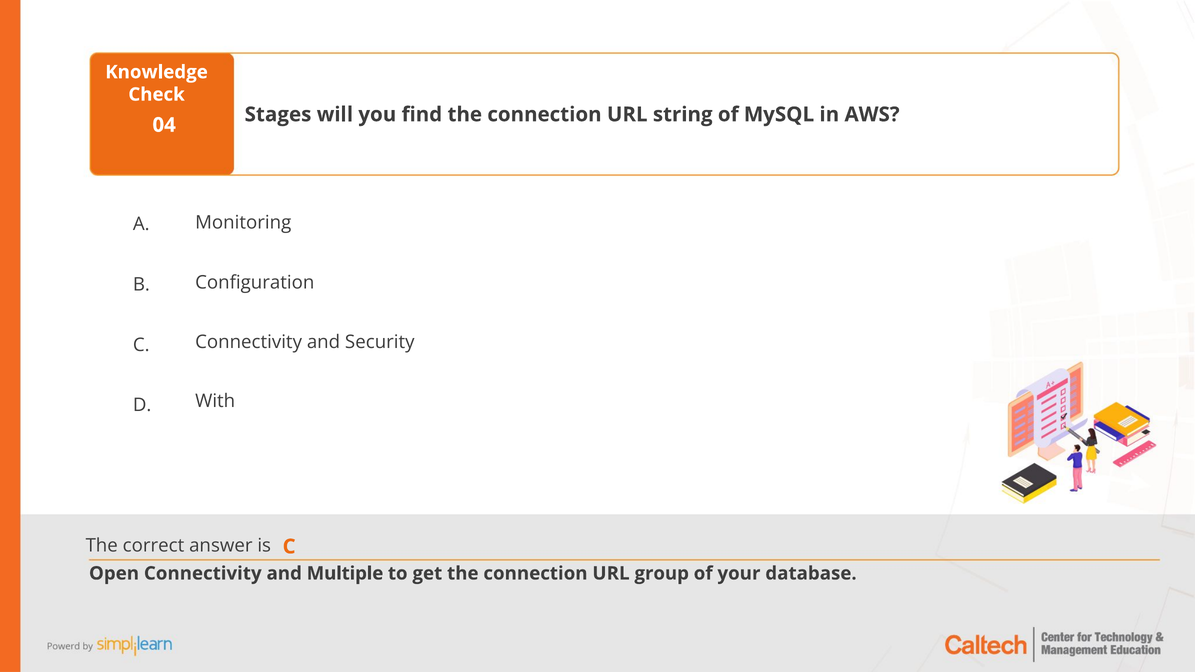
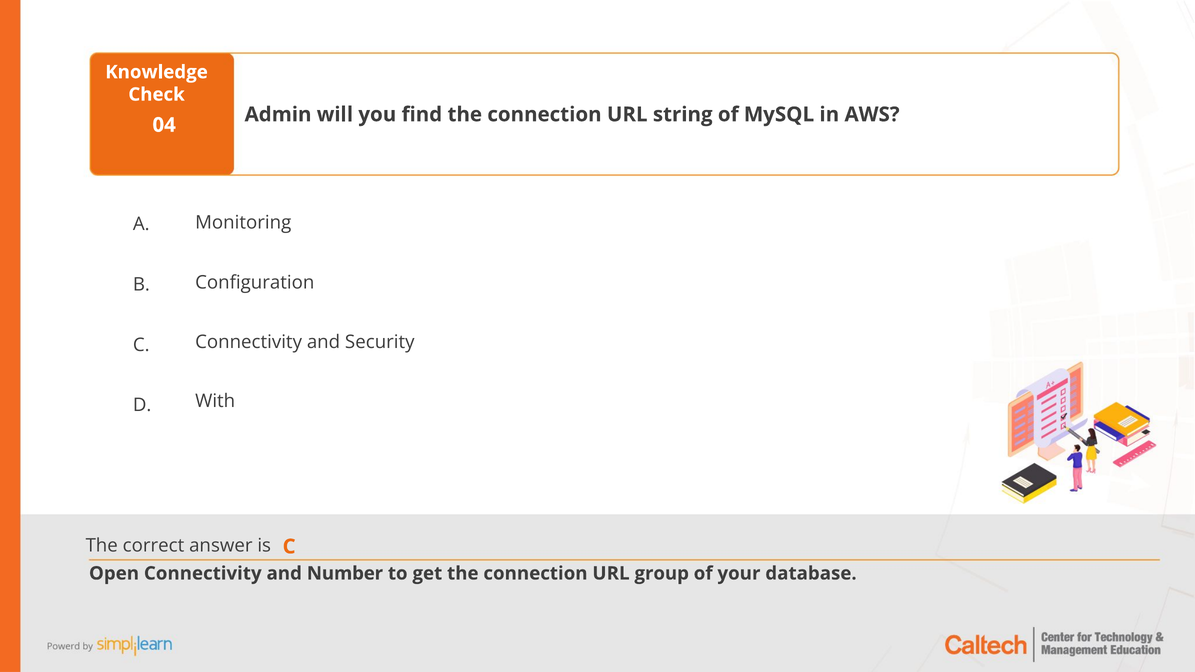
Stages: Stages -> Admin (278, 115)
Multiple: Multiple -> Number (345, 574)
